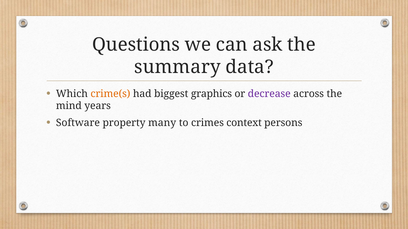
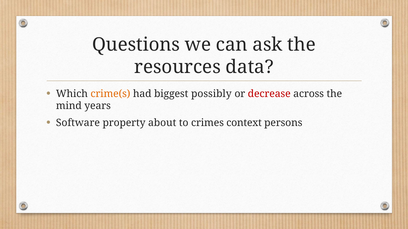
summary: summary -> resources (177, 67)
graphics: graphics -> possibly (211, 94)
decrease colour: purple -> red (269, 94)
many: many -> about (162, 123)
